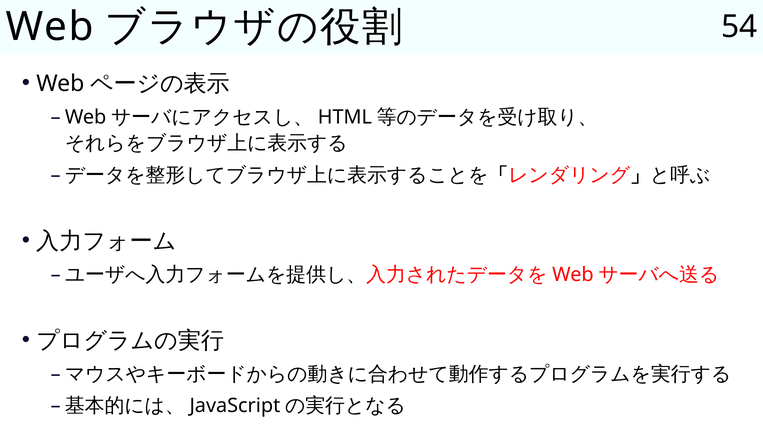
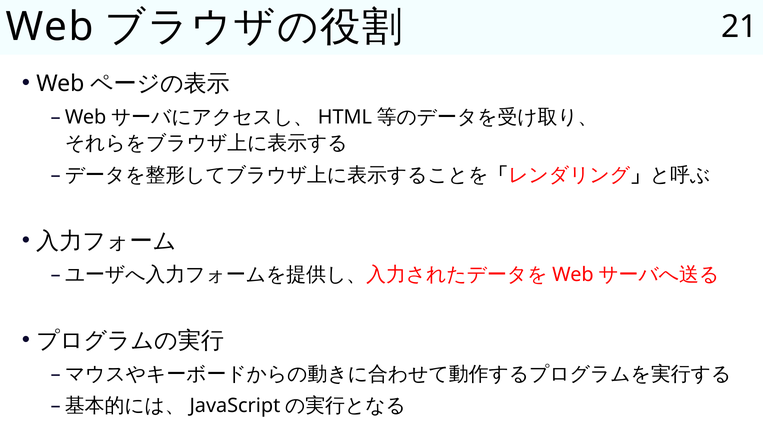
54: 54 -> 21 (739, 27)
